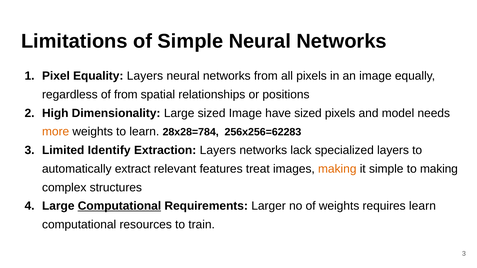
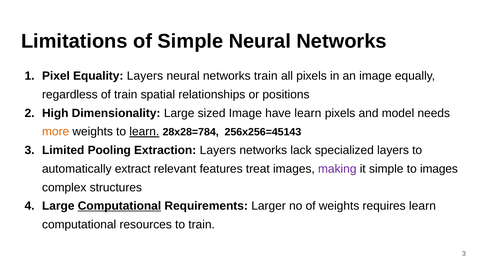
networks from: from -> train (266, 76)
of from: from -> train (126, 95)
have sized: sized -> learn (308, 113)
learn underline: none -> present (144, 132)
256x256=62283: 256x256=62283 -> 256x256=45143 (263, 132)
Identify: Identify -> Pooling (109, 150)
making colour: orange -> purple (337, 169)
to making: making -> images (439, 169)
